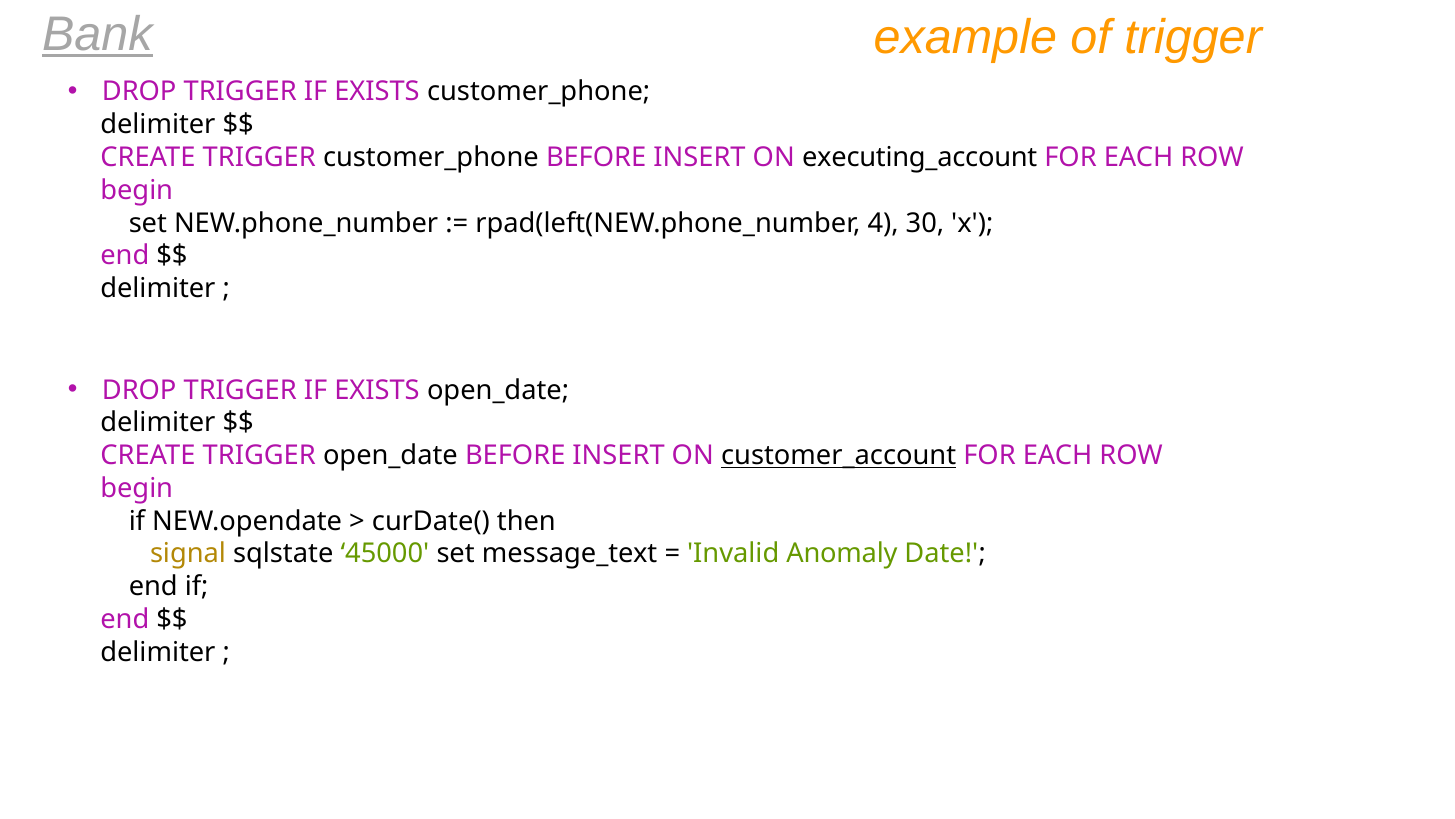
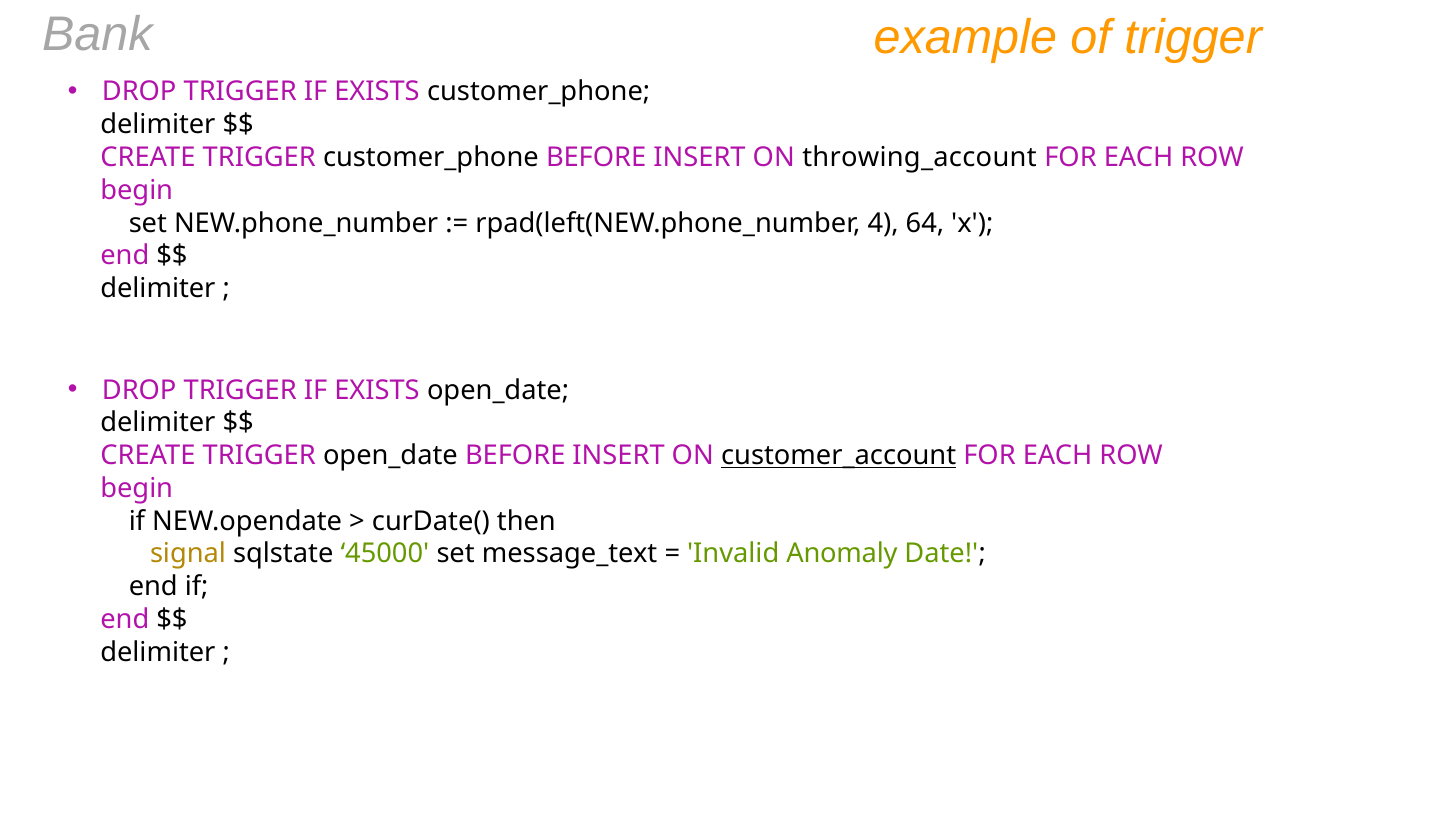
Bank underline: present -> none (97, 35)
executing_account: executing_account -> throwing_account (919, 157)
30: 30 -> 64 (925, 223)
